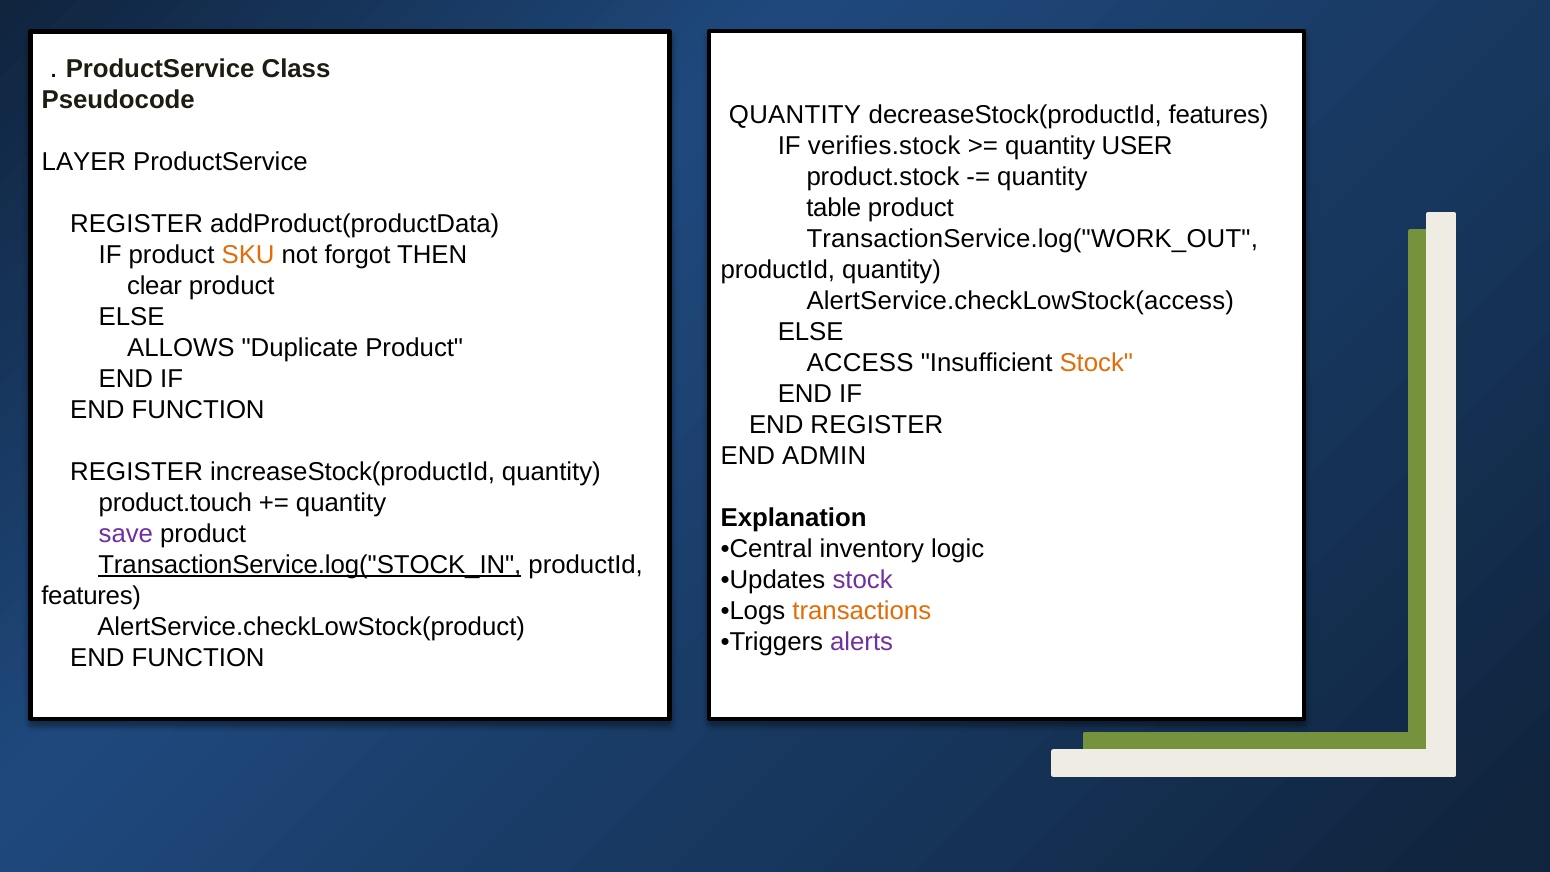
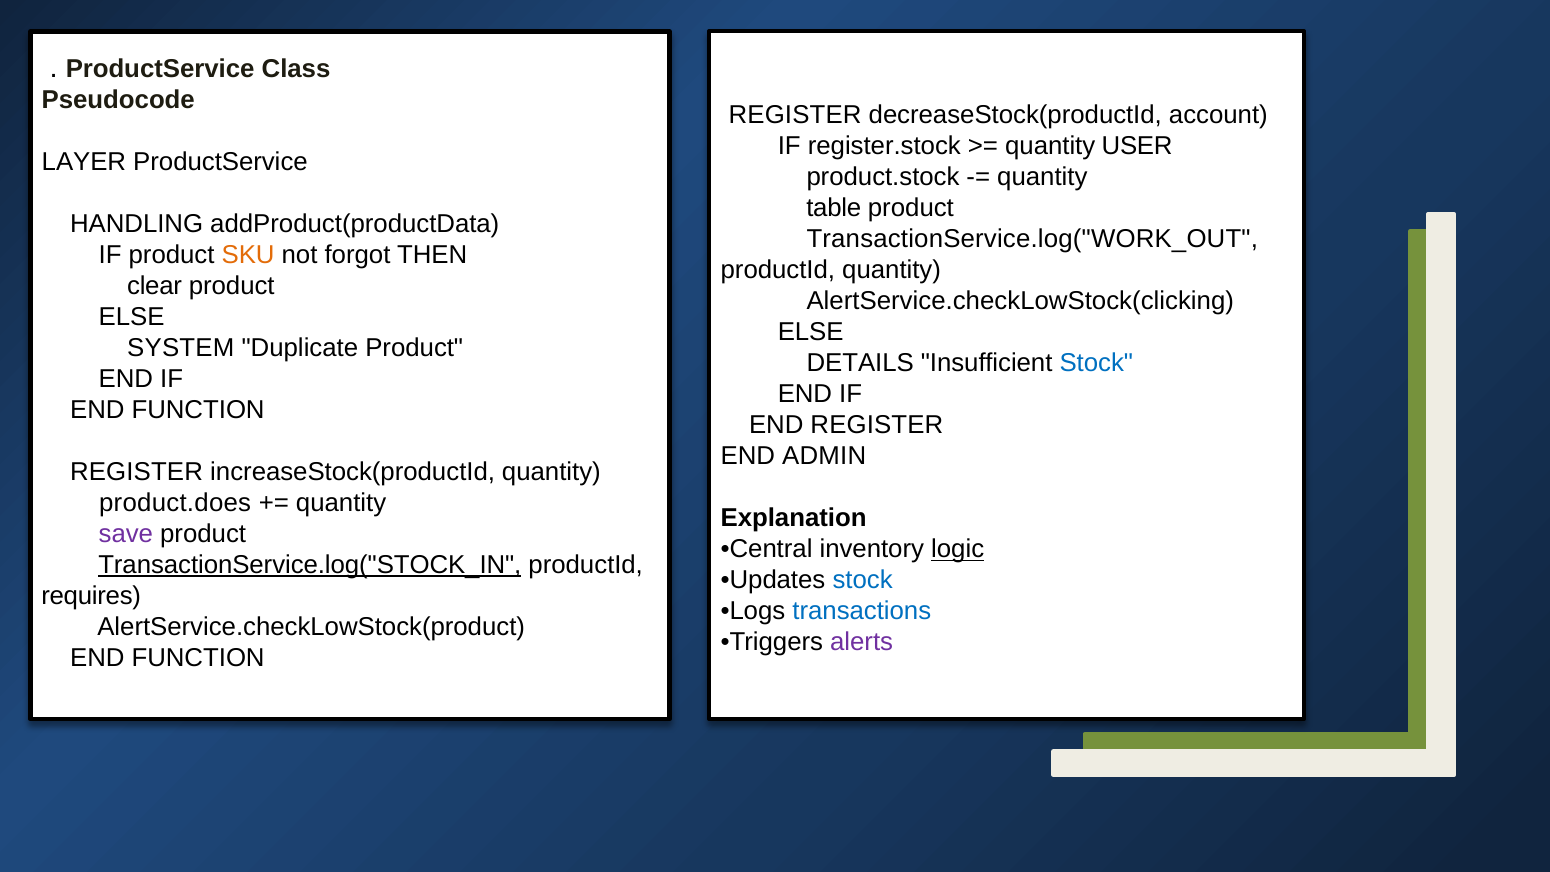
QUANTITY: QUANTITY -> REGISTER (795, 115)
decreaseStock(productId features: features -> account (1218, 115)
verifies.stock: verifies.stock -> register.stock (884, 146)
REGISTER: REGISTER -> HANDLING (137, 224)
AlertService.checkLowStock(access: AlertService.checkLowStock(access -> AlertService.checkLowStock(clicking (1020, 301)
ALLOWS: ALLOWS -> SYSTEM (181, 348)
ACCESS: ACCESS -> DETAILS (860, 363)
Stock colour: orange -> blue (1096, 363)
product.touch: product.touch -> product.does (175, 503)
logic underline: none -> present (958, 549)
stock colour: purple -> blue (863, 580)
features: features -> requires (91, 596)
transactions colour: orange -> blue (862, 611)
